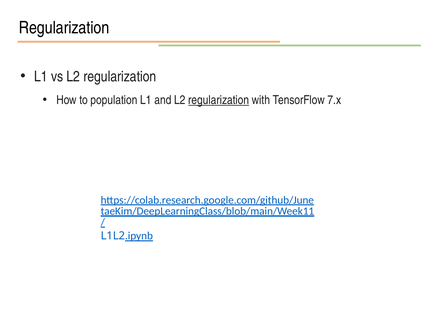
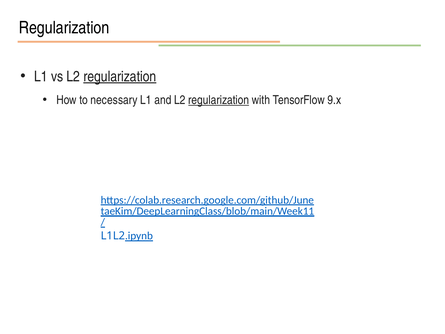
regularization underline: none -> present (120, 76)
population: population -> necessary (114, 100)
7.x: 7.x -> 9.x (334, 100)
